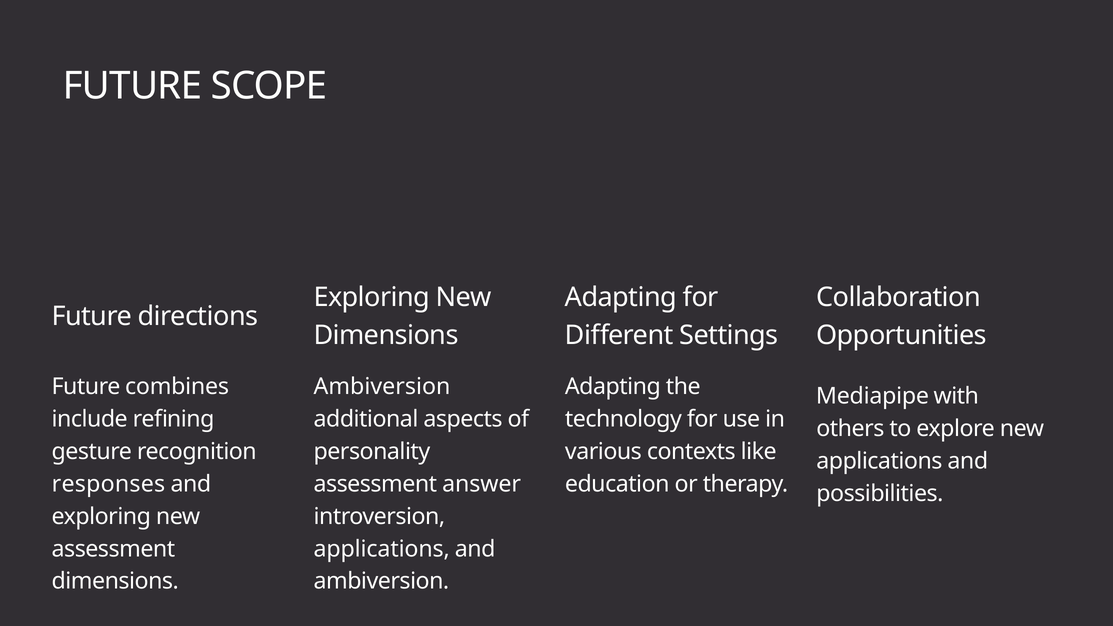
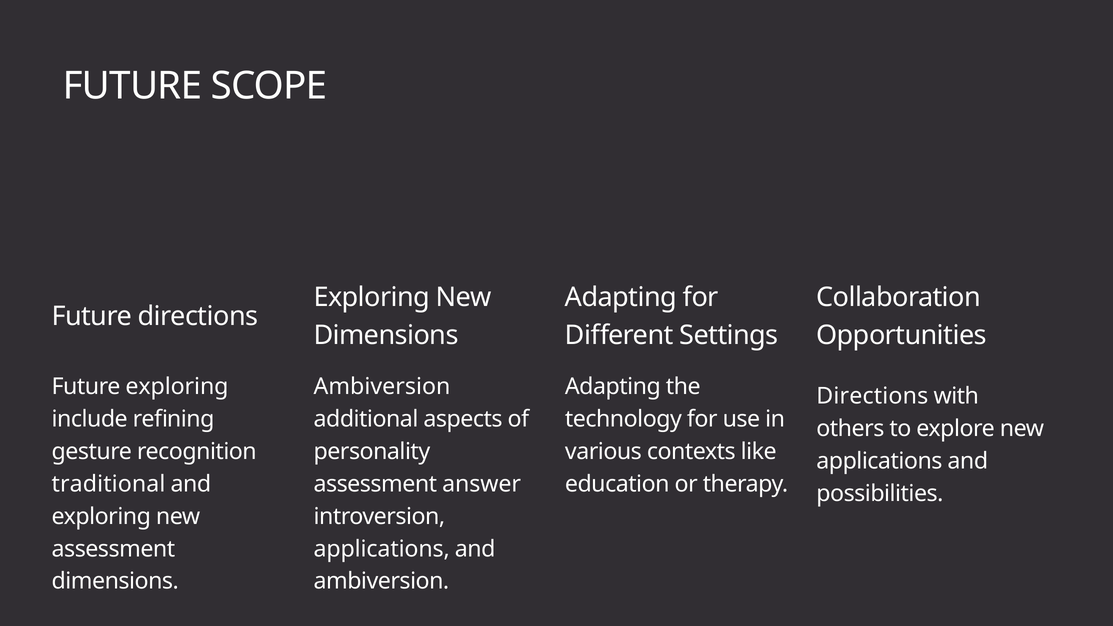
Future combines: combines -> exploring (177, 387)
Mediapipe: Mediapipe -> Directions (872, 396)
responses: responses -> traditional (109, 484)
